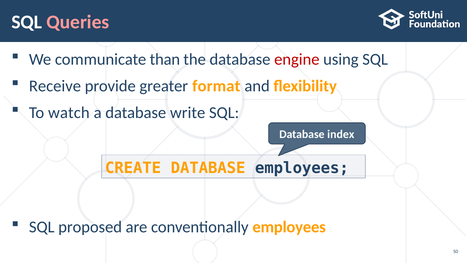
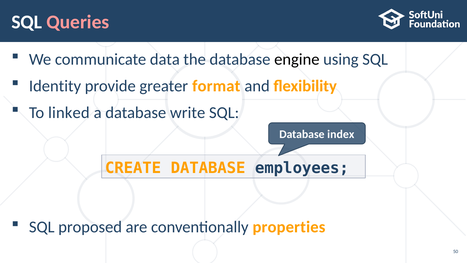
than: than -> data (165, 59)
engine colour: red -> black (297, 59)
Receive: Receive -> Identity (55, 86)
watch: watch -> linked (69, 113)
conventionally employees: employees -> properties (289, 227)
